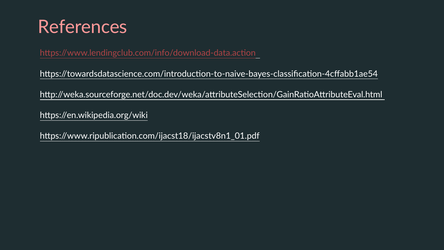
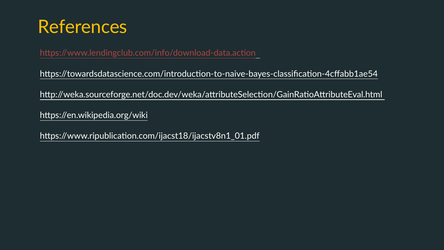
References colour: pink -> yellow (83, 27)
